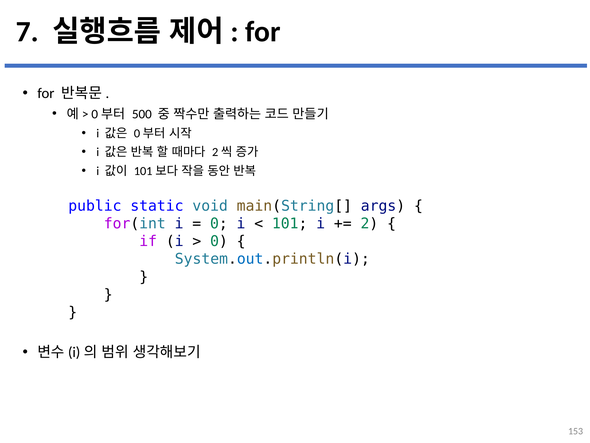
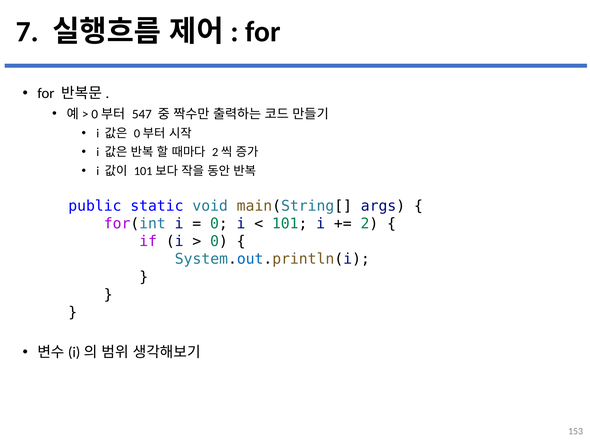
500: 500 -> 547 (142, 114)
